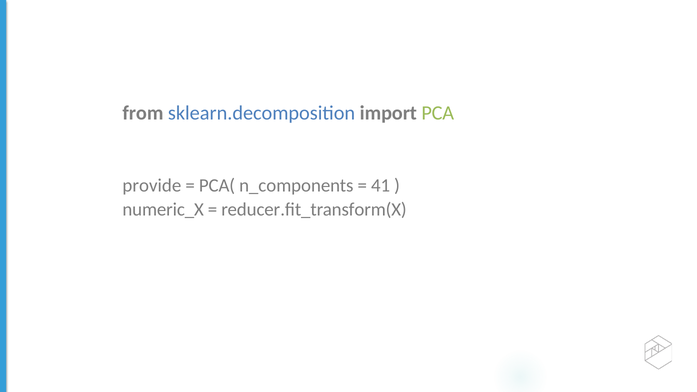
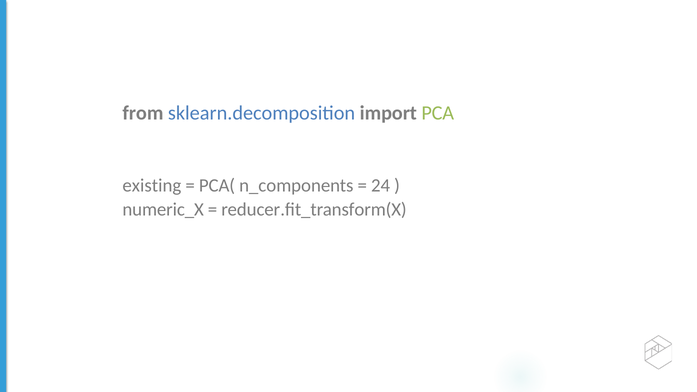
provide: provide -> existing (152, 185)
41: 41 -> 24 (381, 185)
